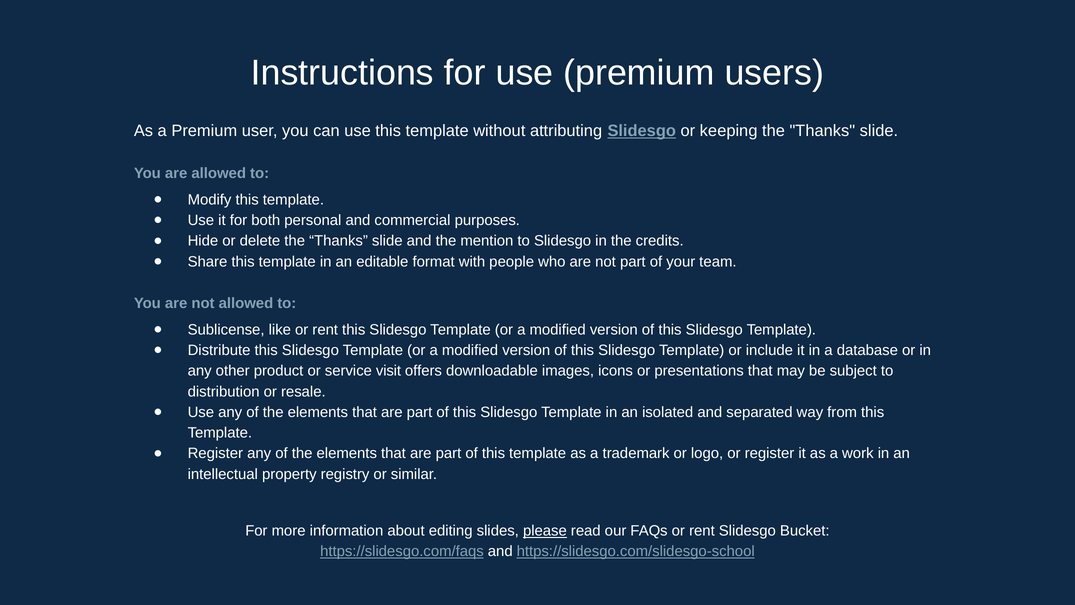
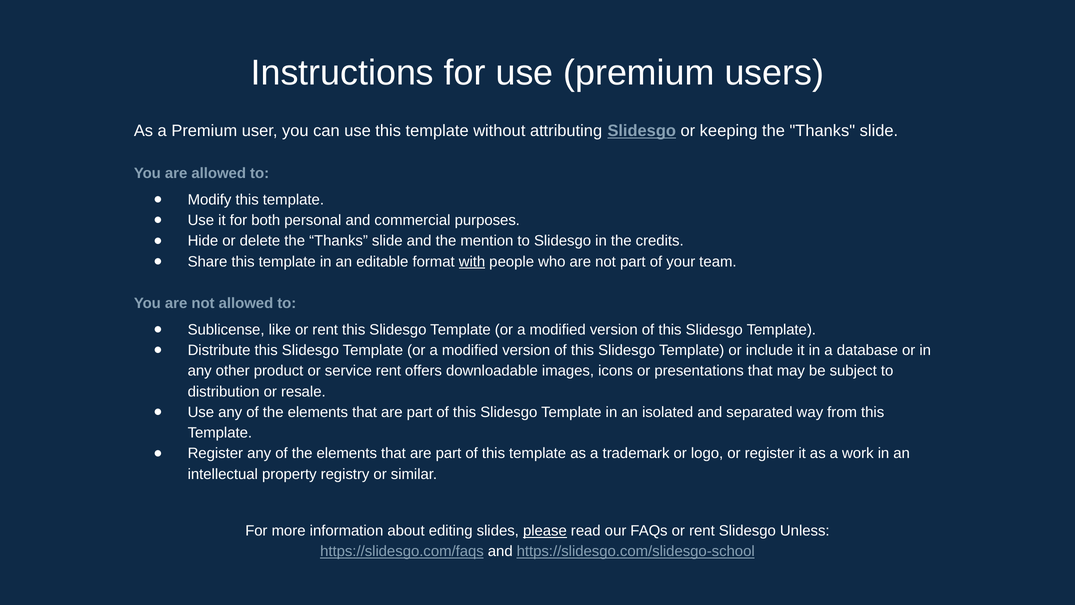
with underline: none -> present (472, 261)
service visit: visit -> rent (388, 371)
Bucket: Bucket -> Unless (805, 531)
